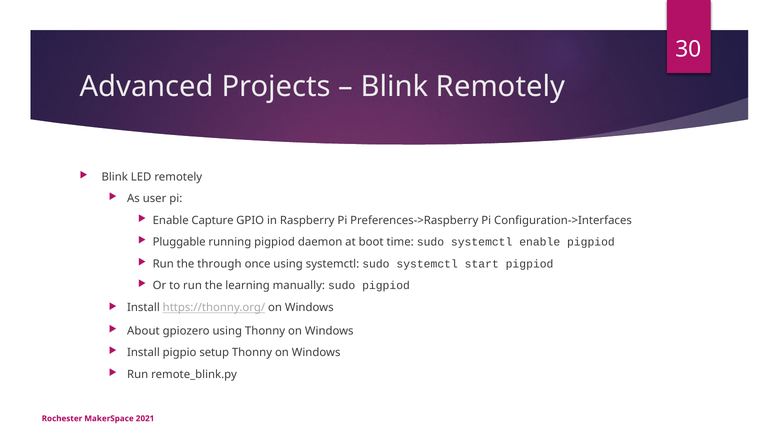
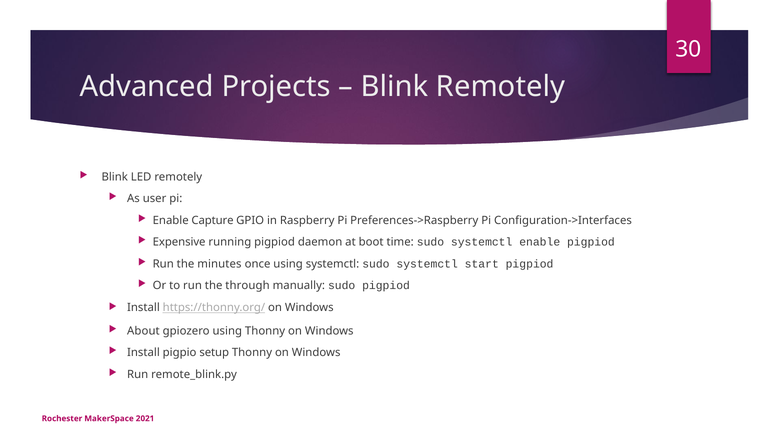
Pluggable: Pluggable -> Expensive (179, 242)
through: through -> minutes (219, 264)
learning: learning -> through (248, 286)
